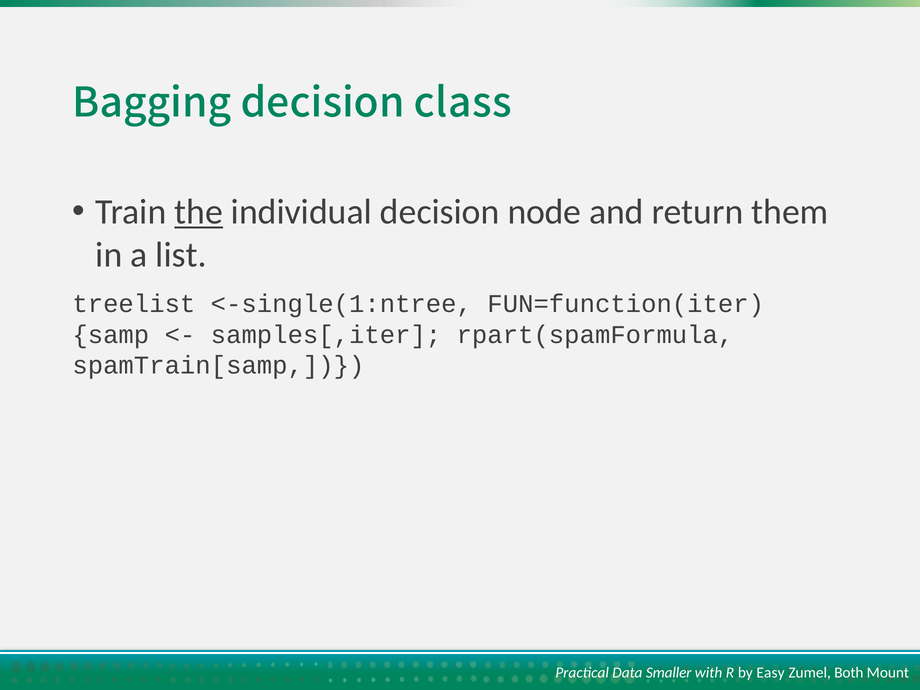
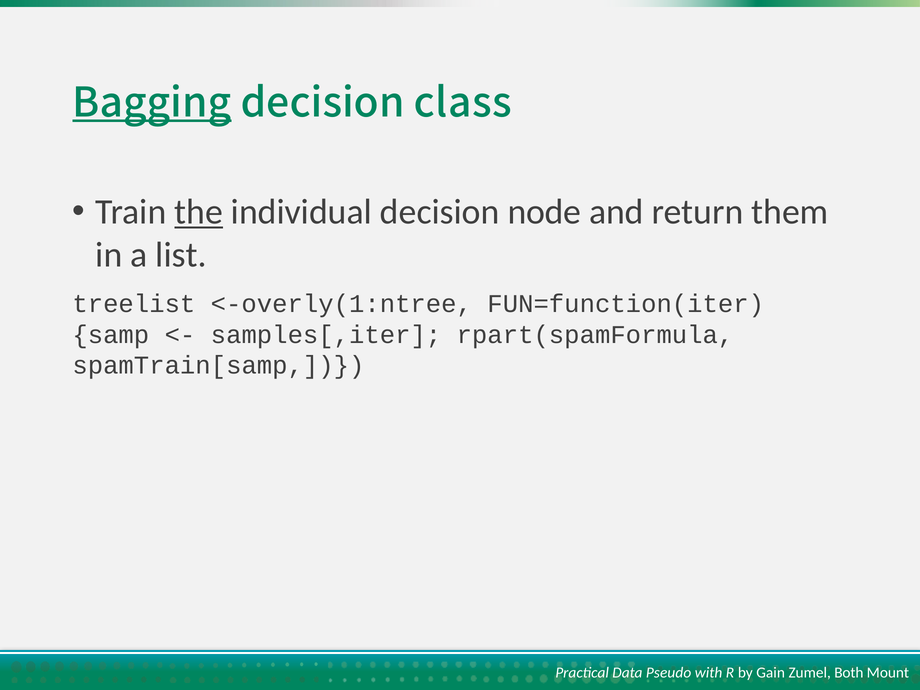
Bagging underline: none -> present (152, 103)
<-single(1:ntree: <-single(1:ntree -> <-overly(1:ntree (341, 304)
Smaller: Smaller -> Pseudo (669, 673)
Easy: Easy -> Gain (771, 673)
